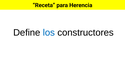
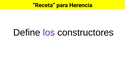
los colour: blue -> purple (49, 33)
